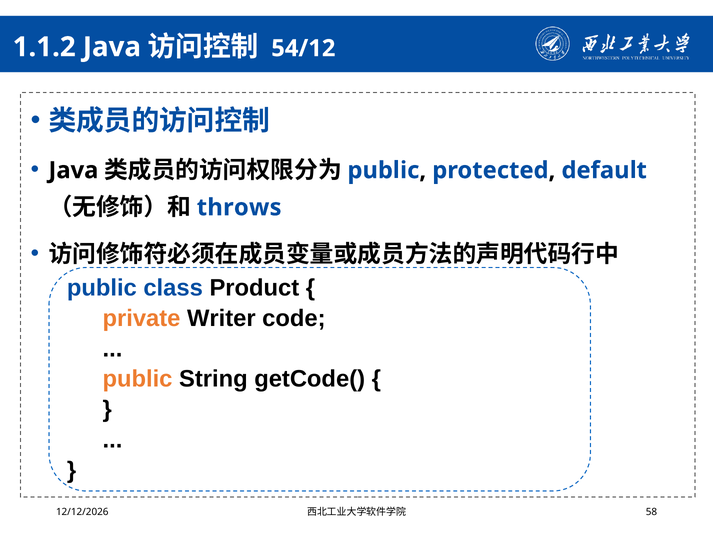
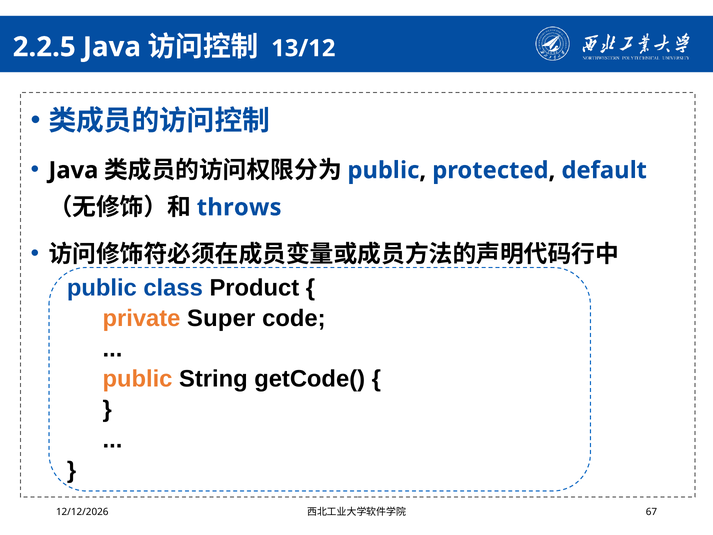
1.1.2: 1.1.2 -> 2.2.5 (44, 47)
54/12: 54/12 -> 13/12 (303, 48)
Writer: Writer -> Super (221, 318)
58: 58 -> 67 (651, 512)
